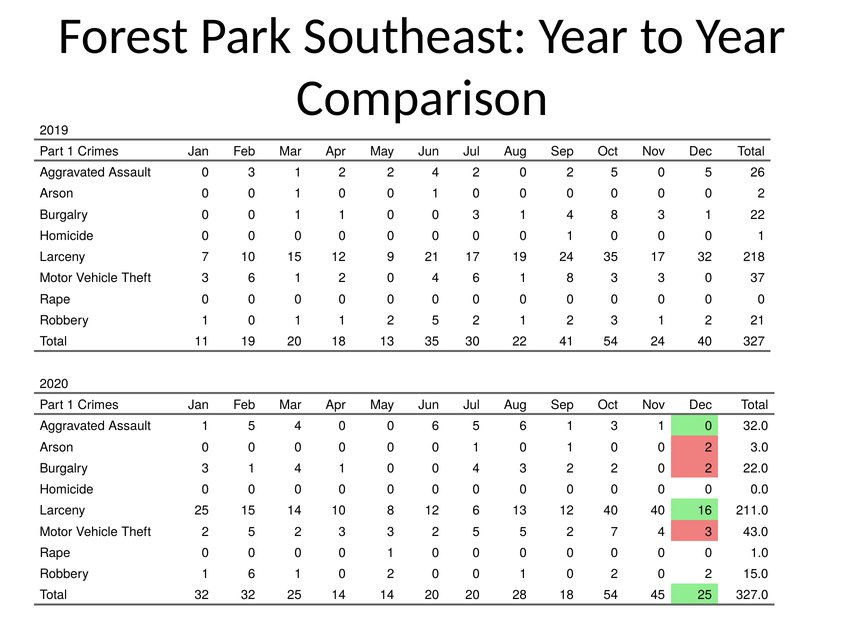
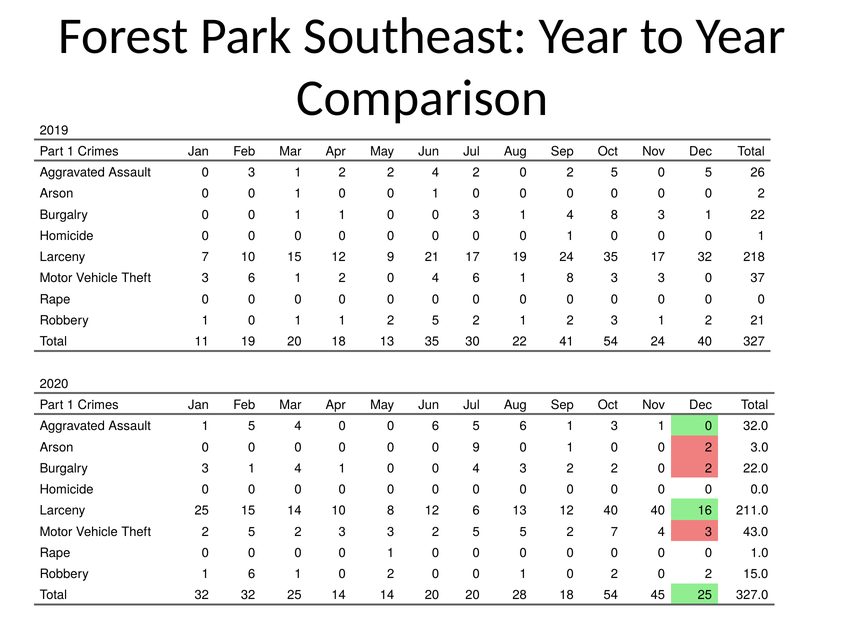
1: 1 -> 9 (476, 447)
